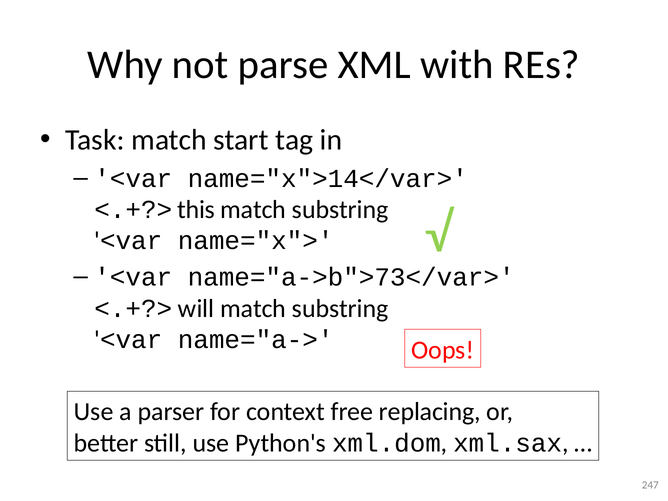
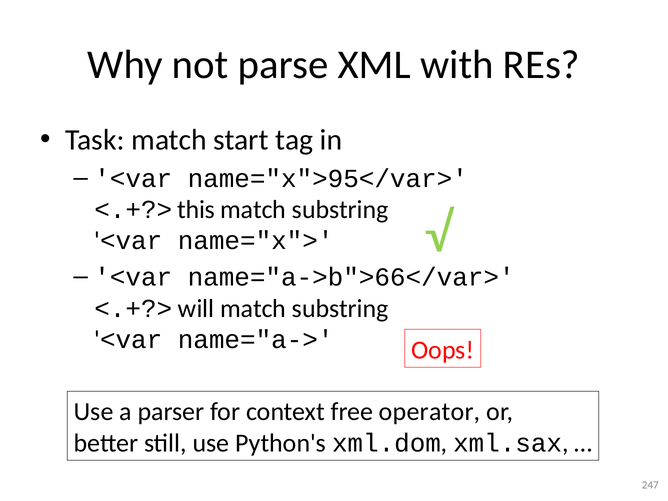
name="x">14</var>: name="x">14</var> -> name="x">95</var> (328, 178)
name="a->b">73</var>: name="a->b">73</var> -> name="a->b">66</var> (351, 277)
replacing: replacing -> operator (430, 412)
